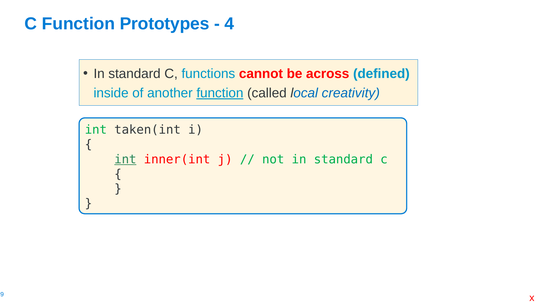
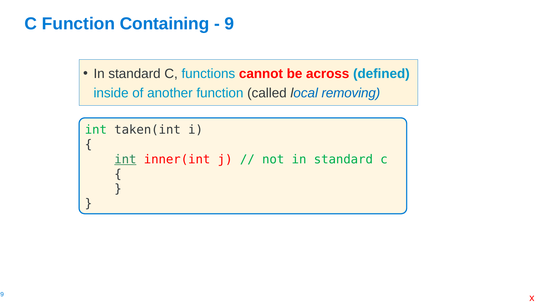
Prototypes: Prototypes -> Containing (165, 24)
4: 4 -> 9 (229, 24)
function underline: present -> none (220, 93)
creativity: creativity -> removing (351, 93)
